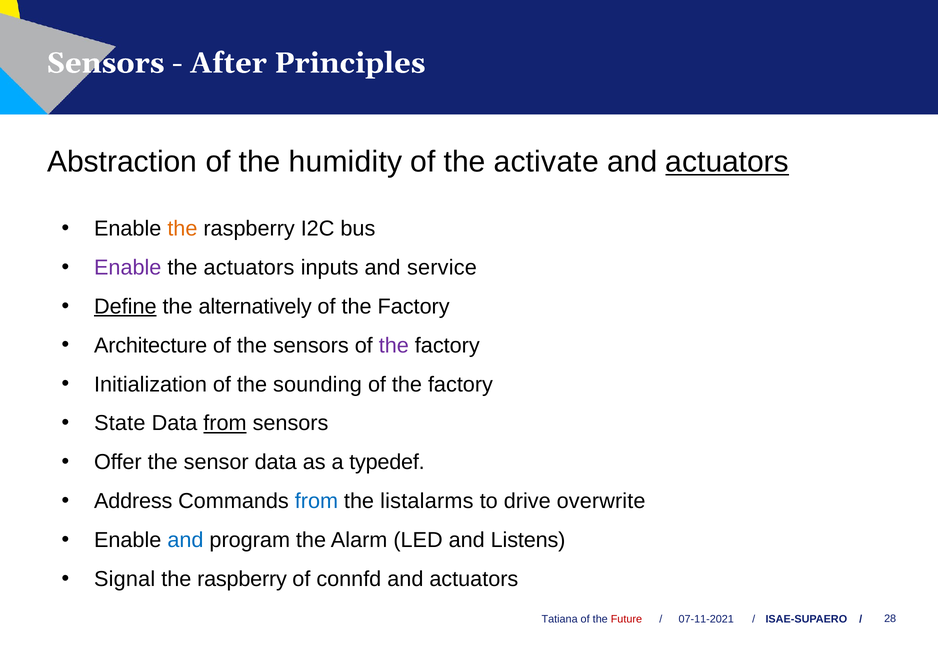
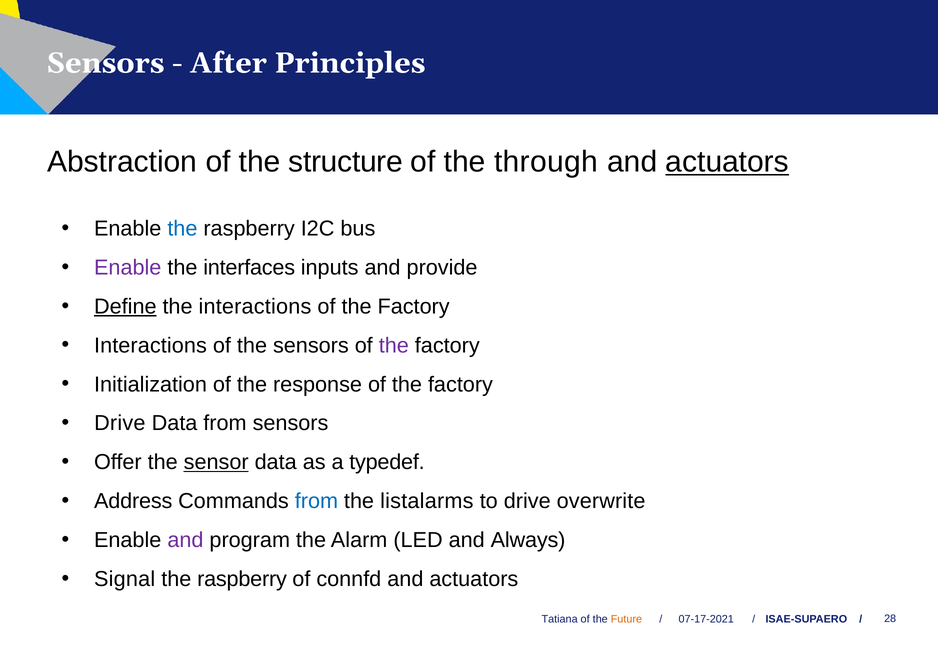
humidity: humidity -> structure (346, 162)
activate: activate -> through (546, 162)
the colour: orange -> blue (182, 229)
the actuators: actuators -> interfaces (249, 268)
service: service -> provide (442, 268)
the alternatively: alternatively -> interactions (255, 307)
Architecture: Architecture -> Interactions (150, 346)
sounding: sounding -> response (318, 385)
State: State -> Drive (120, 424)
from underline: present -> none (225, 424)
sensor underline: none -> present (216, 463)
and colour: blue -> purple (185, 540)
Listens: Listens -> Always (528, 540)
Future colour: red -> orange (626, 619)
07-11-2021: 07-11-2021 -> 07-17-2021 (706, 619)
